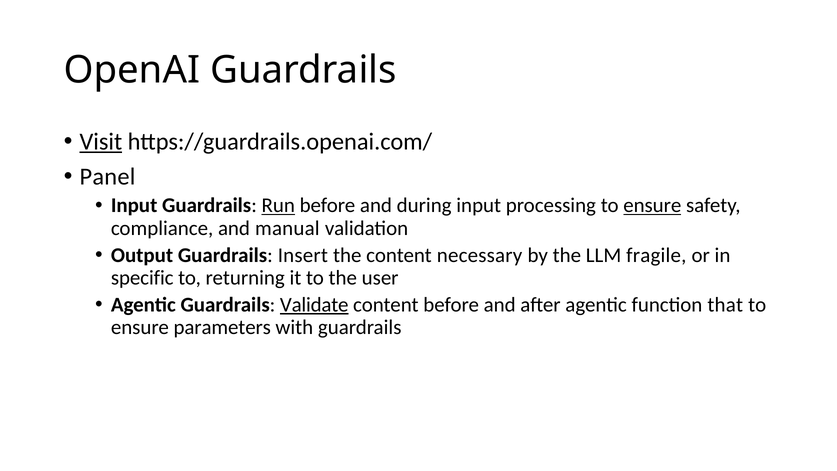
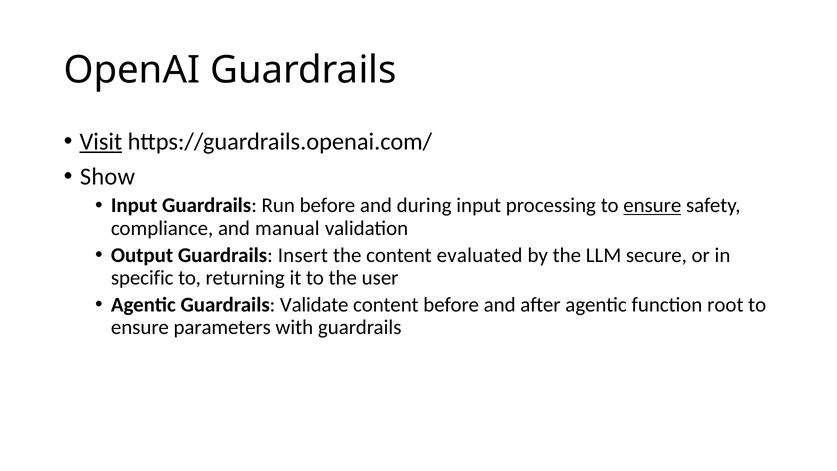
Panel: Panel -> Show (107, 177)
Run underline: present -> none (278, 205)
necessary: necessary -> evaluated (480, 255)
fragile: fragile -> secure (656, 255)
Validate underline: present -> none (314, 305)
that: that -> root (725, 305)
